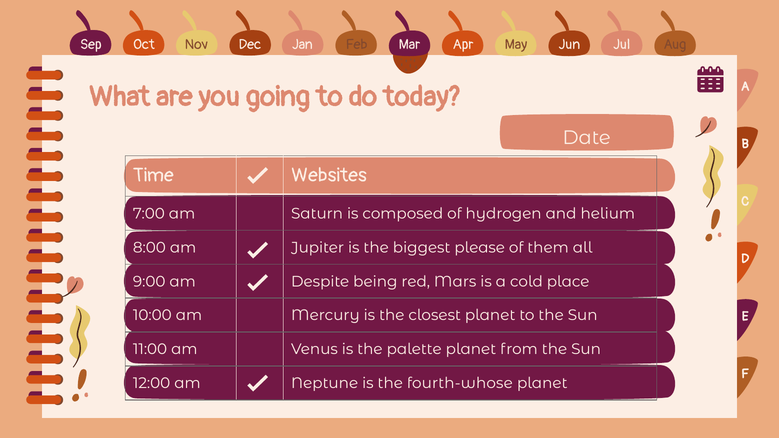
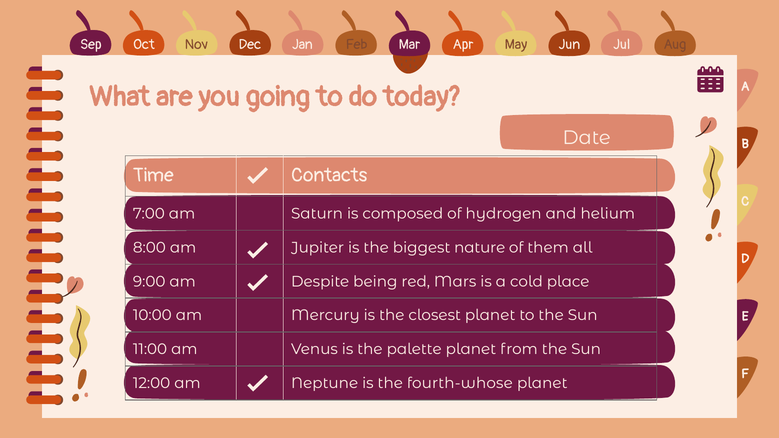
Websites: Websites -> Contacts (329, 175)
please: please -> nature (480, 248)
